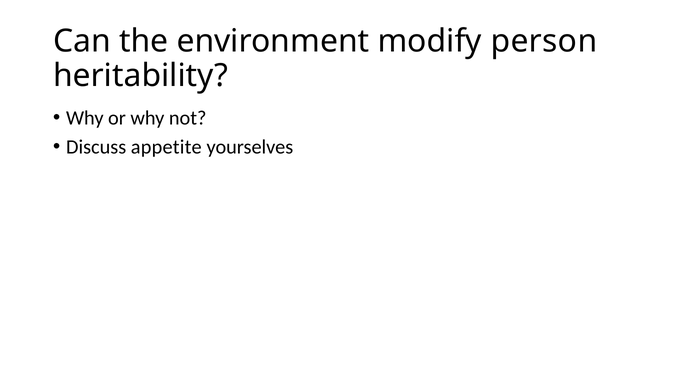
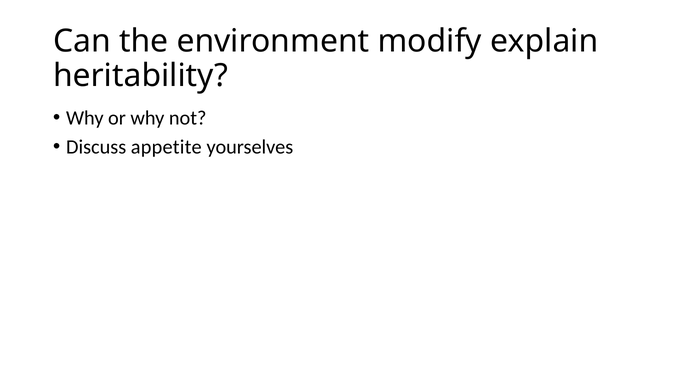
person: person -> explain (544, 41)
